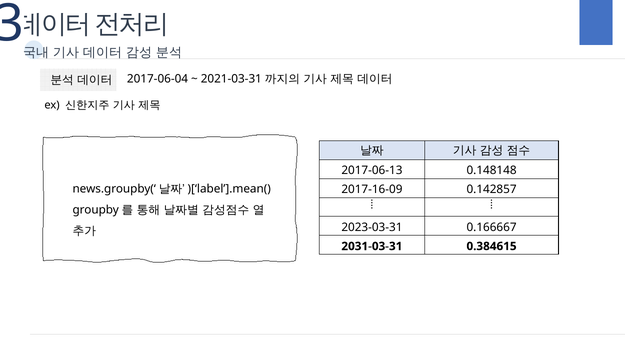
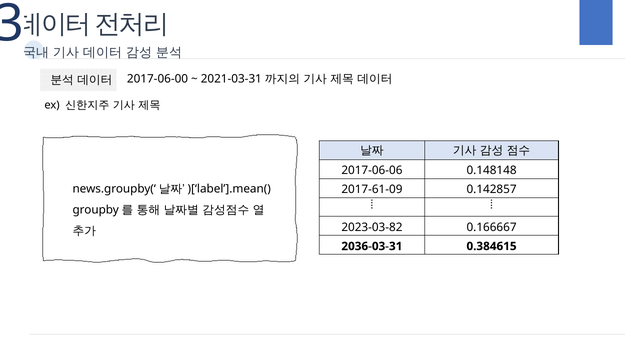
2017-06-04: 2017-06-04 -> 2017-06-00 (158, 79)
2017-06-13: 2017-06-13 -> 2017-06-06 (372, 171)
2017-16-09: 2017-16-09 -> 2017-61-09 (372, 190)
2023-03-31: 2023-03-31 -> 2023-03-82 (372, 228)
2031-03-31: 2031-03-31 -> 2036-03-31 (372, 247)
